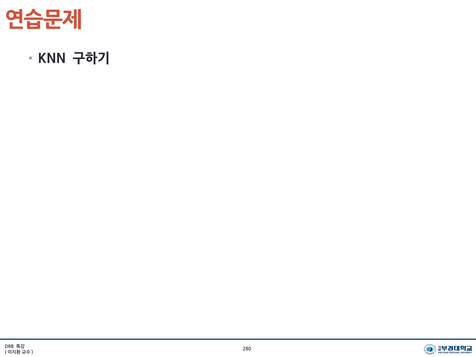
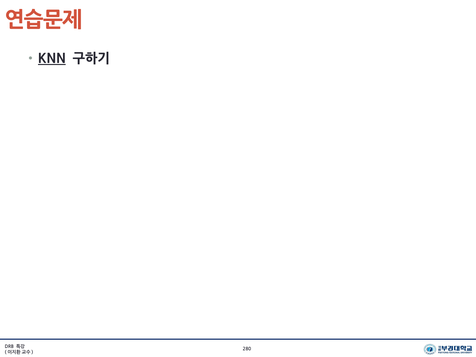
KNN underline: none -> present (52, 59)
